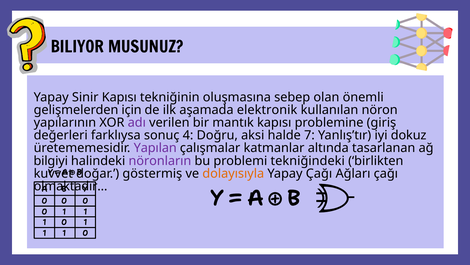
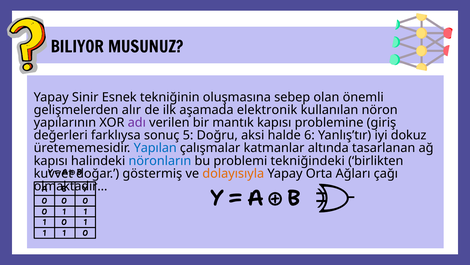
Sinir Kapısı: Kapısı -> Esnek (119, 97)
için: için -> alır (131, 110)
4: 4 -> 5 (188, 135)
7: 7 -> 6 (309, 135)
Yapılan colour: purple -> blue (155, 148)
bilgiyi: bilgiyi -> kapısı (51, 160)
nöronların colour: purple -> blue (160, 160)
Yapay Çağı: Çağı -> Orta (319, 173)
